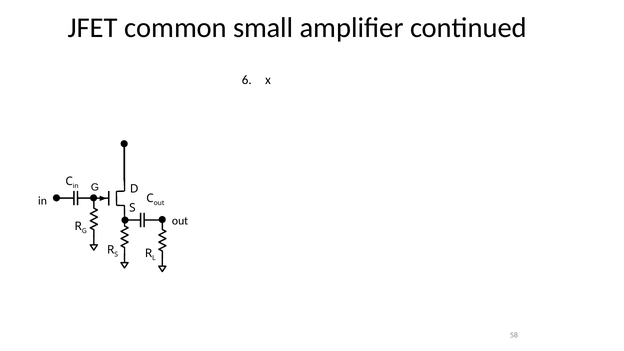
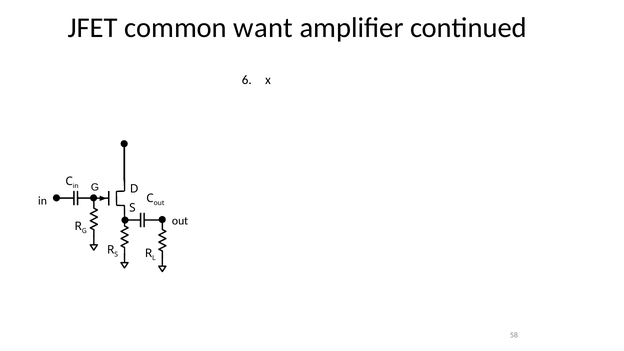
small: small -> want (263, 28)
